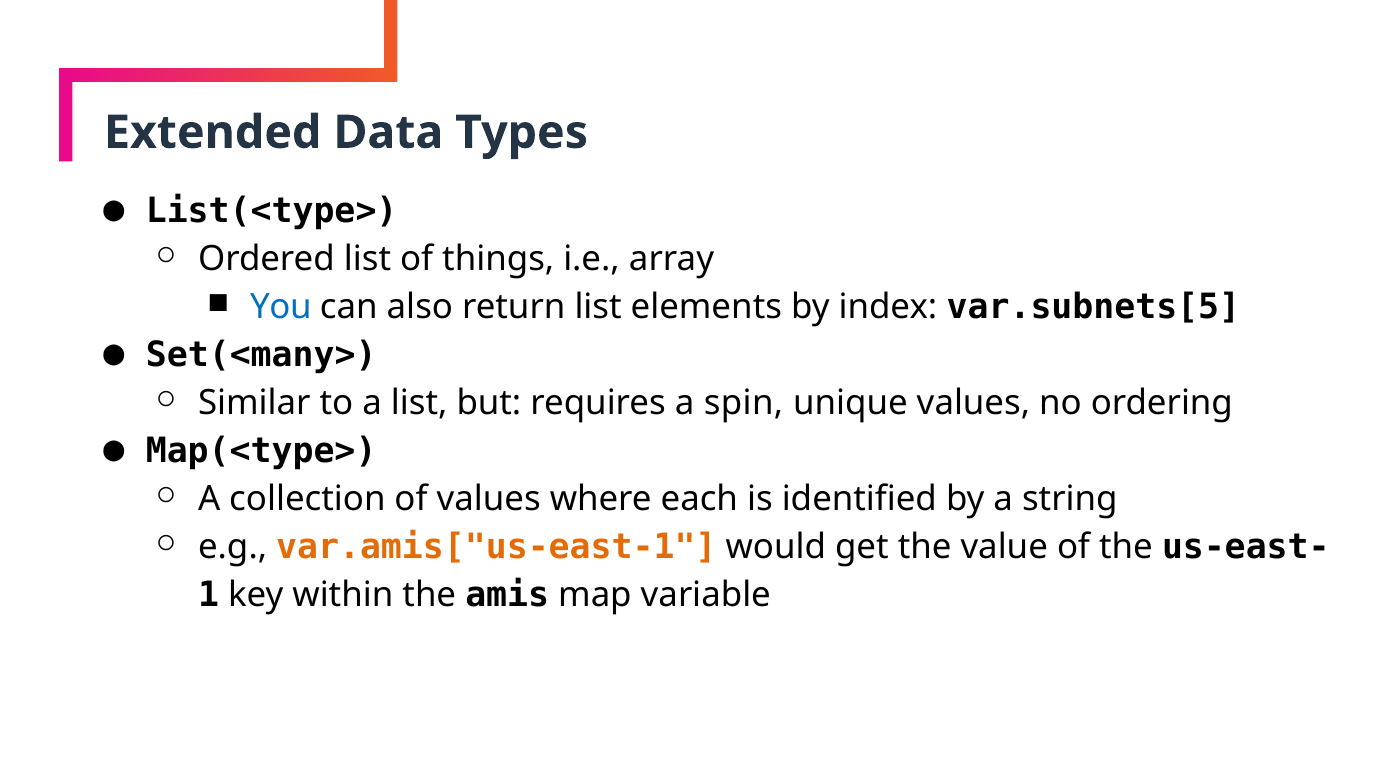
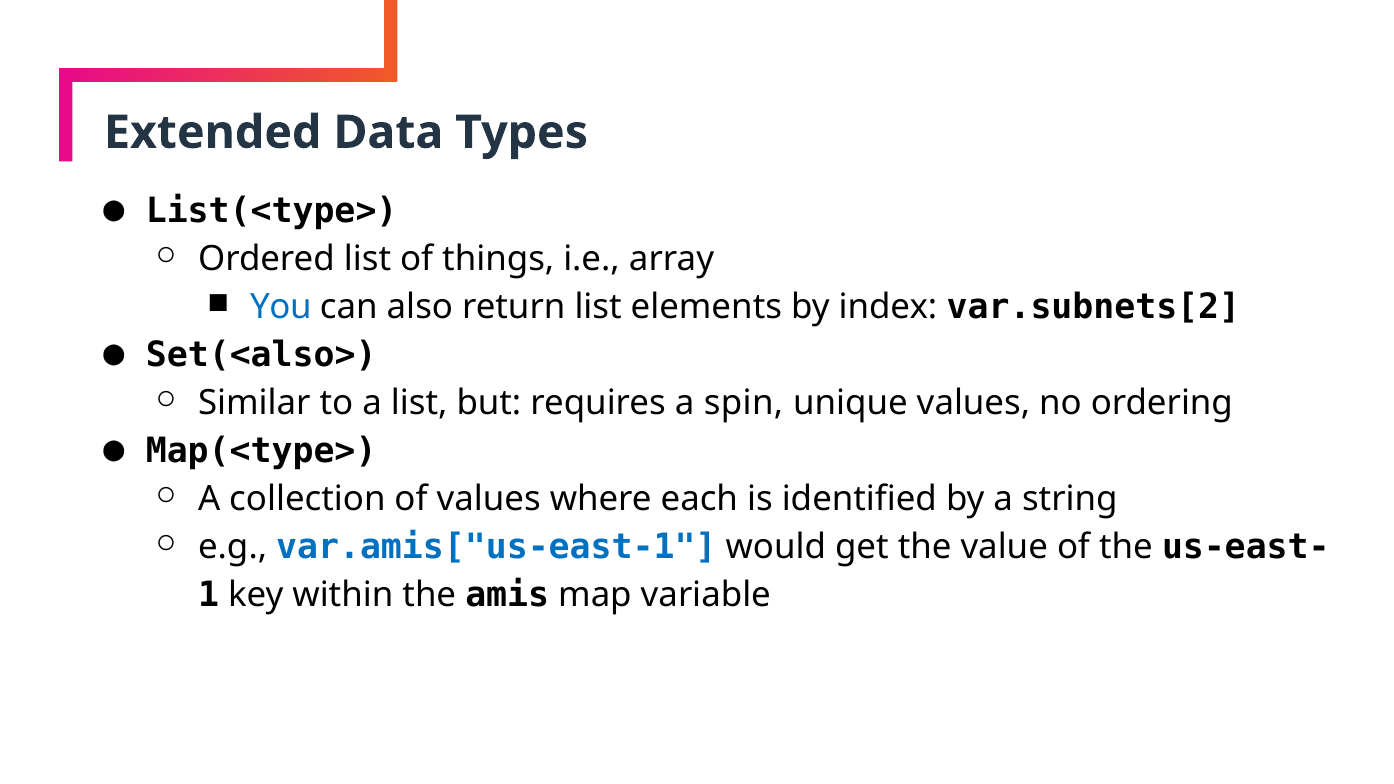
var.subnets[5: var.subnets[5 -> var.subnets[2 (1093, 307)
Set(<many>: Set(<many> -> Set(<also> (261, 355)
var.amis["us-east-1 colour: orange -> blue (496, 547)
